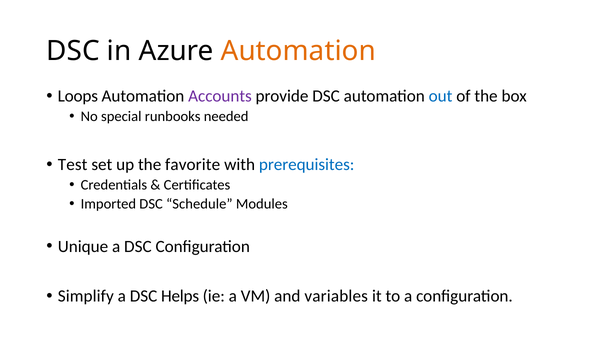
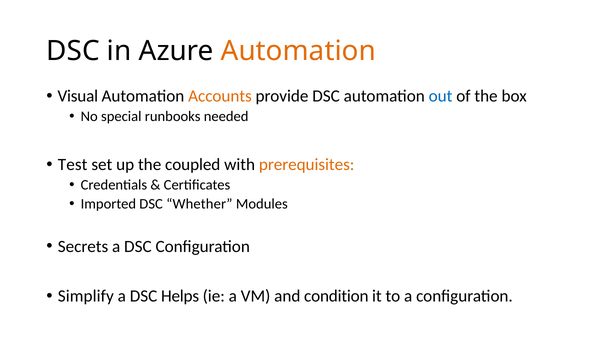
Loops: Loops -> Visual (78, 96)
Accounts colour: purple -> orange (220, 96)
favorite: favorite -> coupled (193, 165)
prerequisites colour: blue -> orange (307, 165)
Schedule: Schedule -> Whether (199, 204)
Unique: Unique -> Secrets (83, 246)
variables: variables -> condition (336, 296)
